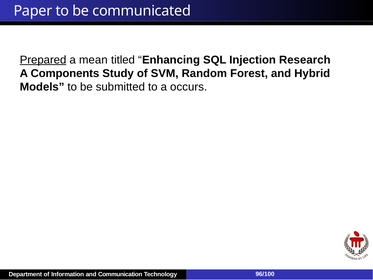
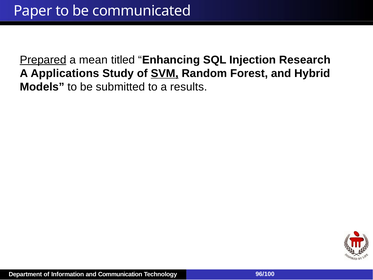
Components: Components -> Applications (65, 73)
SVM underline: none -> present (165, 73)
occurs: occurs -> results (189, 87)
